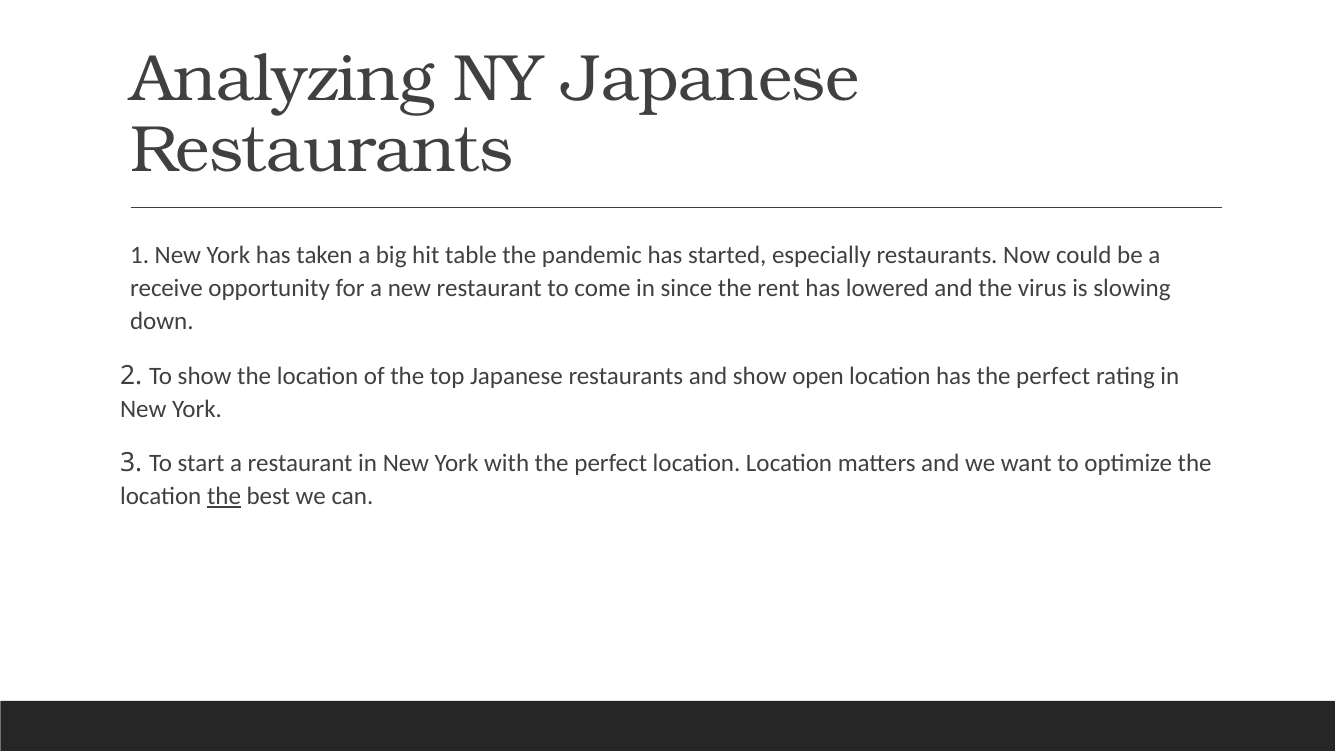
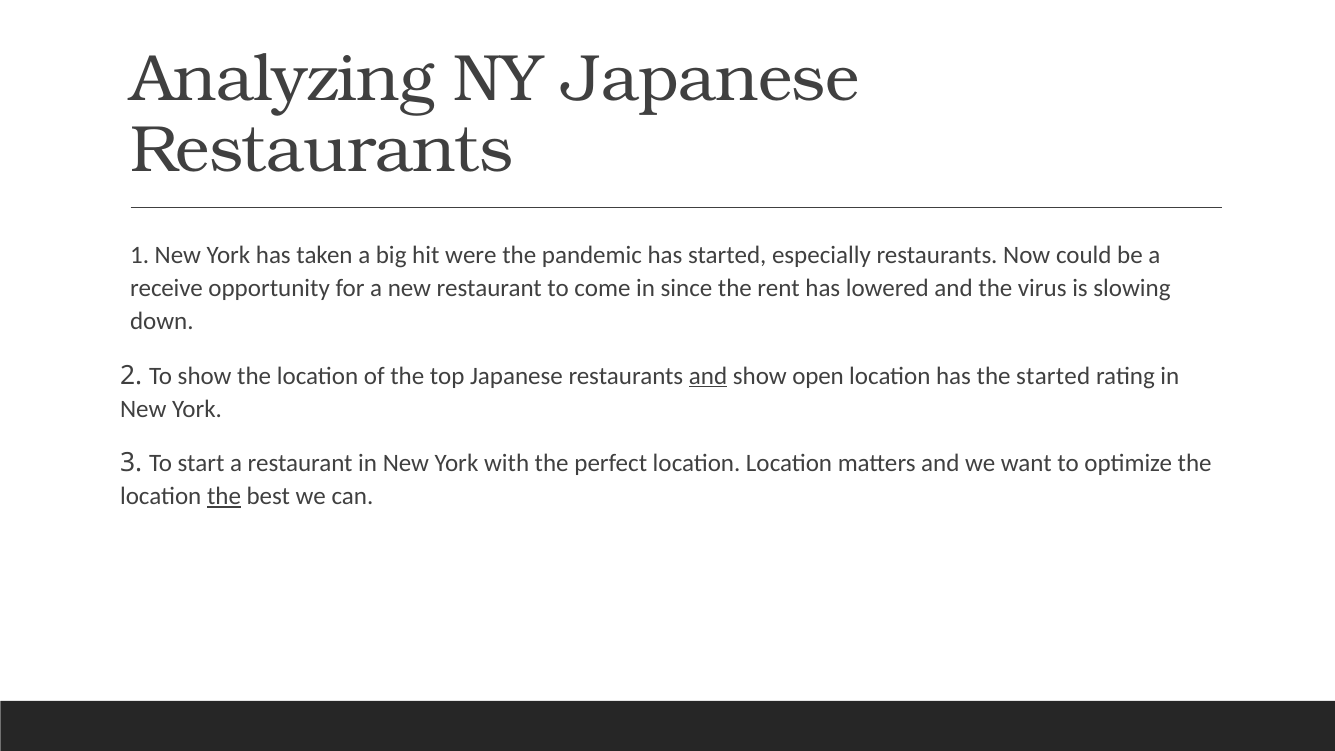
table: table -> were (471, 256)
and underline: none -> present (708, 376)
has the perfect: perfect -> started (1053, 376)
